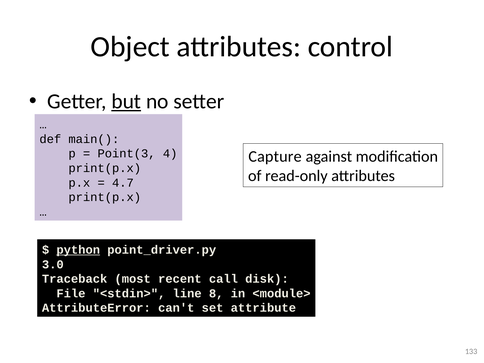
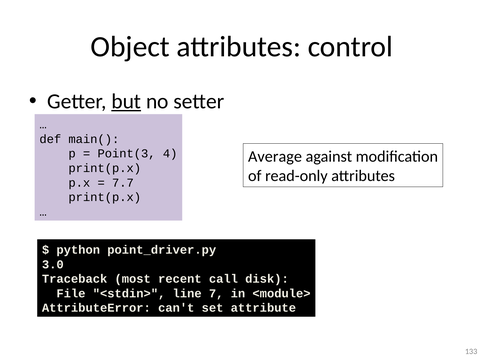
Capture: Capture -> Average (275, 157)
4.7: 4.7 -> 7.7 (123, 183)
python underline: present -> none (78, 250)
8: 8 -> 7 (216, 293)
